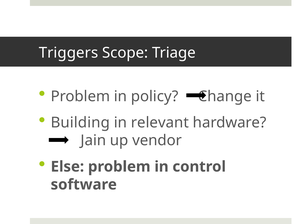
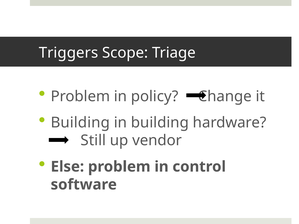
in relevant: relevant -> building (160, 123)
Jain: Jain -> Still (93, 141)
